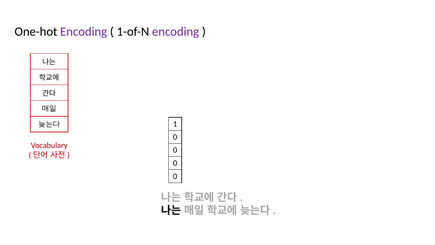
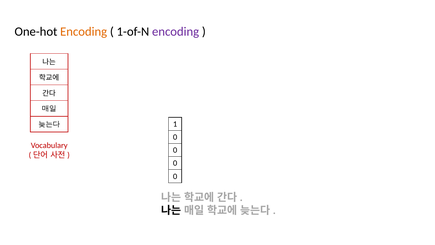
Encoding colour: purple -> orange (84, 31)
